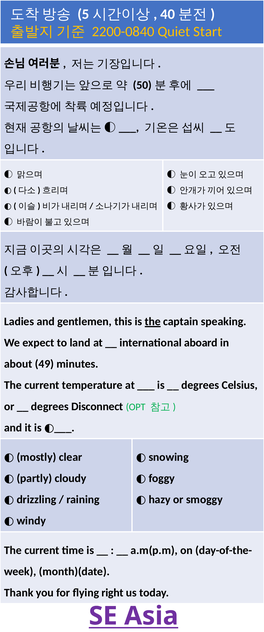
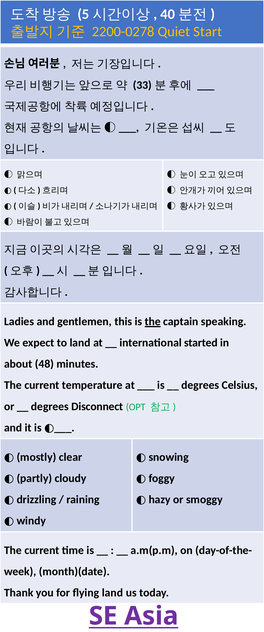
2200-0840: 2200-0840 -> 2200-0278 (123, 32)
50: 50 -> 33 (142, 85)
aboard: aboard -> started (201, 343)
49: 49 -> 48 (44, 364)
flying right: right -> land (112, 592)
